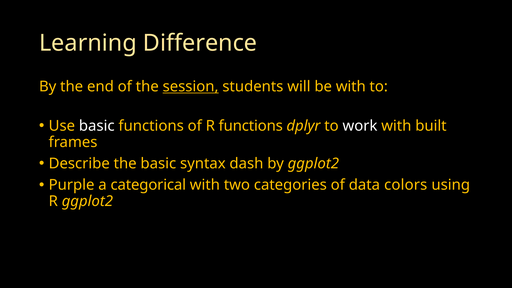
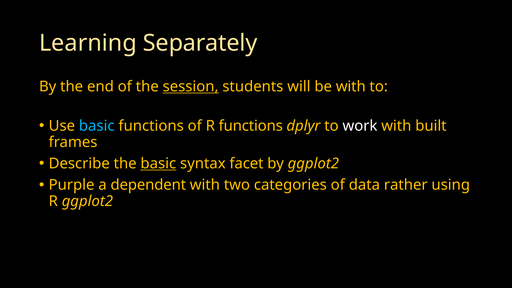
Difference: Difference -> Separately (200, 43)
basic colour: white -> light blue (97, 126)
basic underline: none -> present (158, 164)
dash: dash -> facet (247, 164)
categorical: categorical -> dependent (148, 185)
colors: colors -> rather (406, 185)
